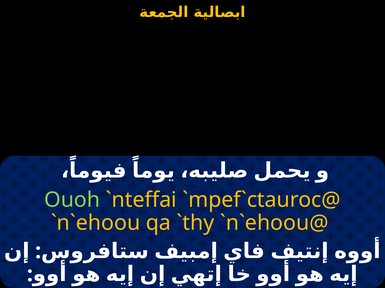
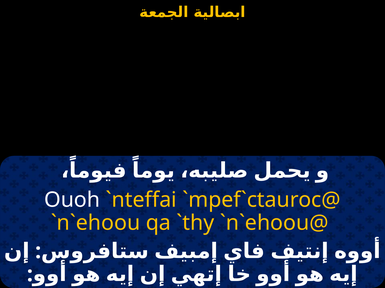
Ouoh colour: light green -> white (72, 200)
